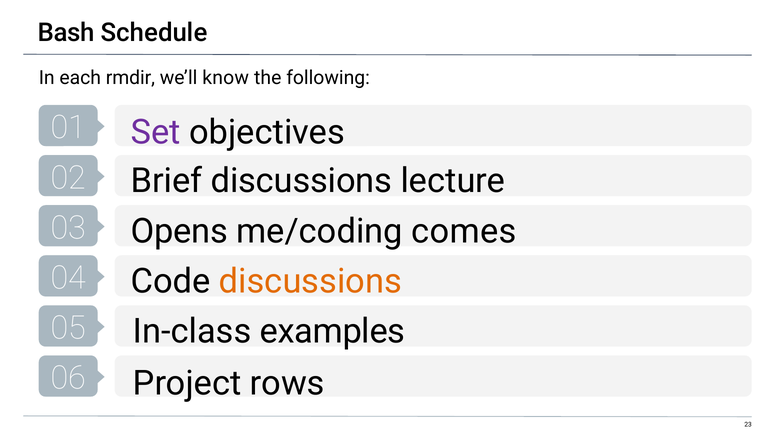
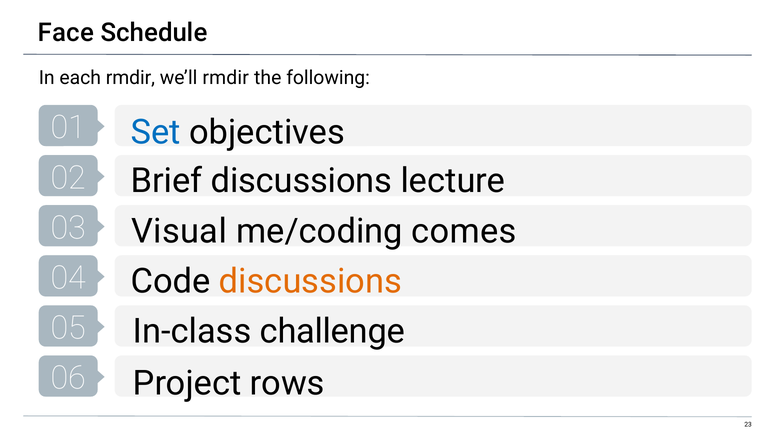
Bash: Bash -> Face (66, 33)
we’ll know: know -> rmdir (226, 78)
Set colour: purple -> blue (156, 132)
Opens: Opens -> Visual (179, 231)
examples: examples -> challenge (332, 331)
